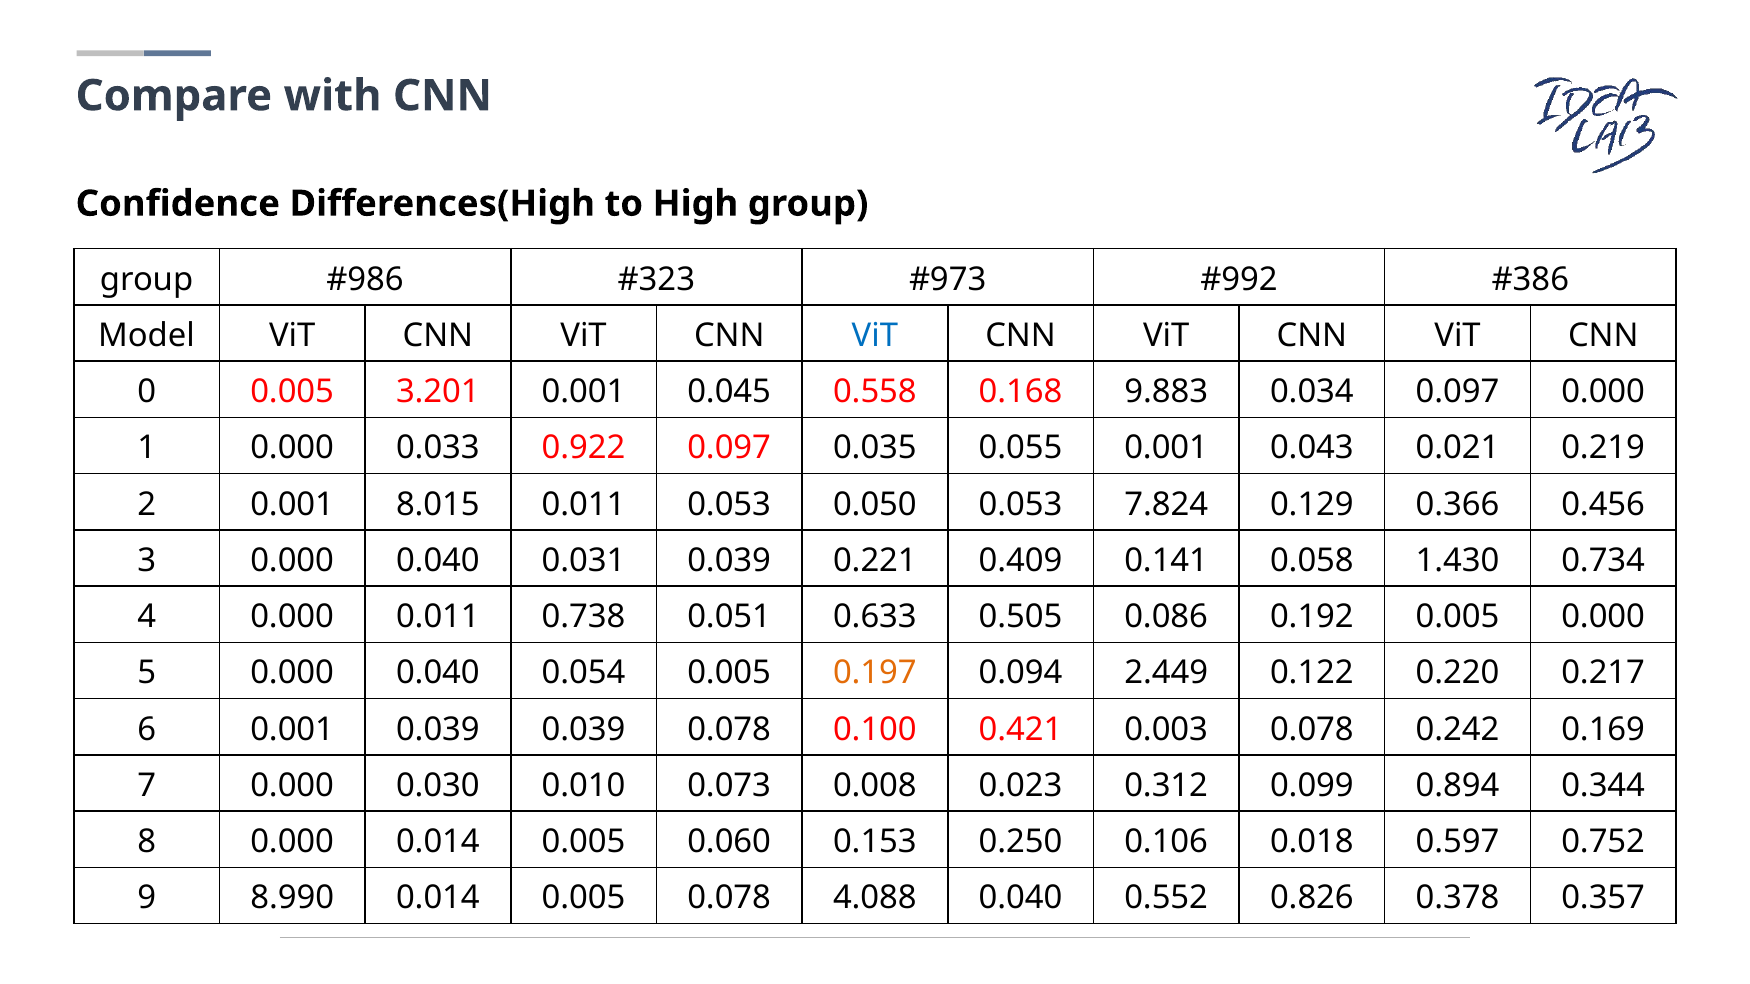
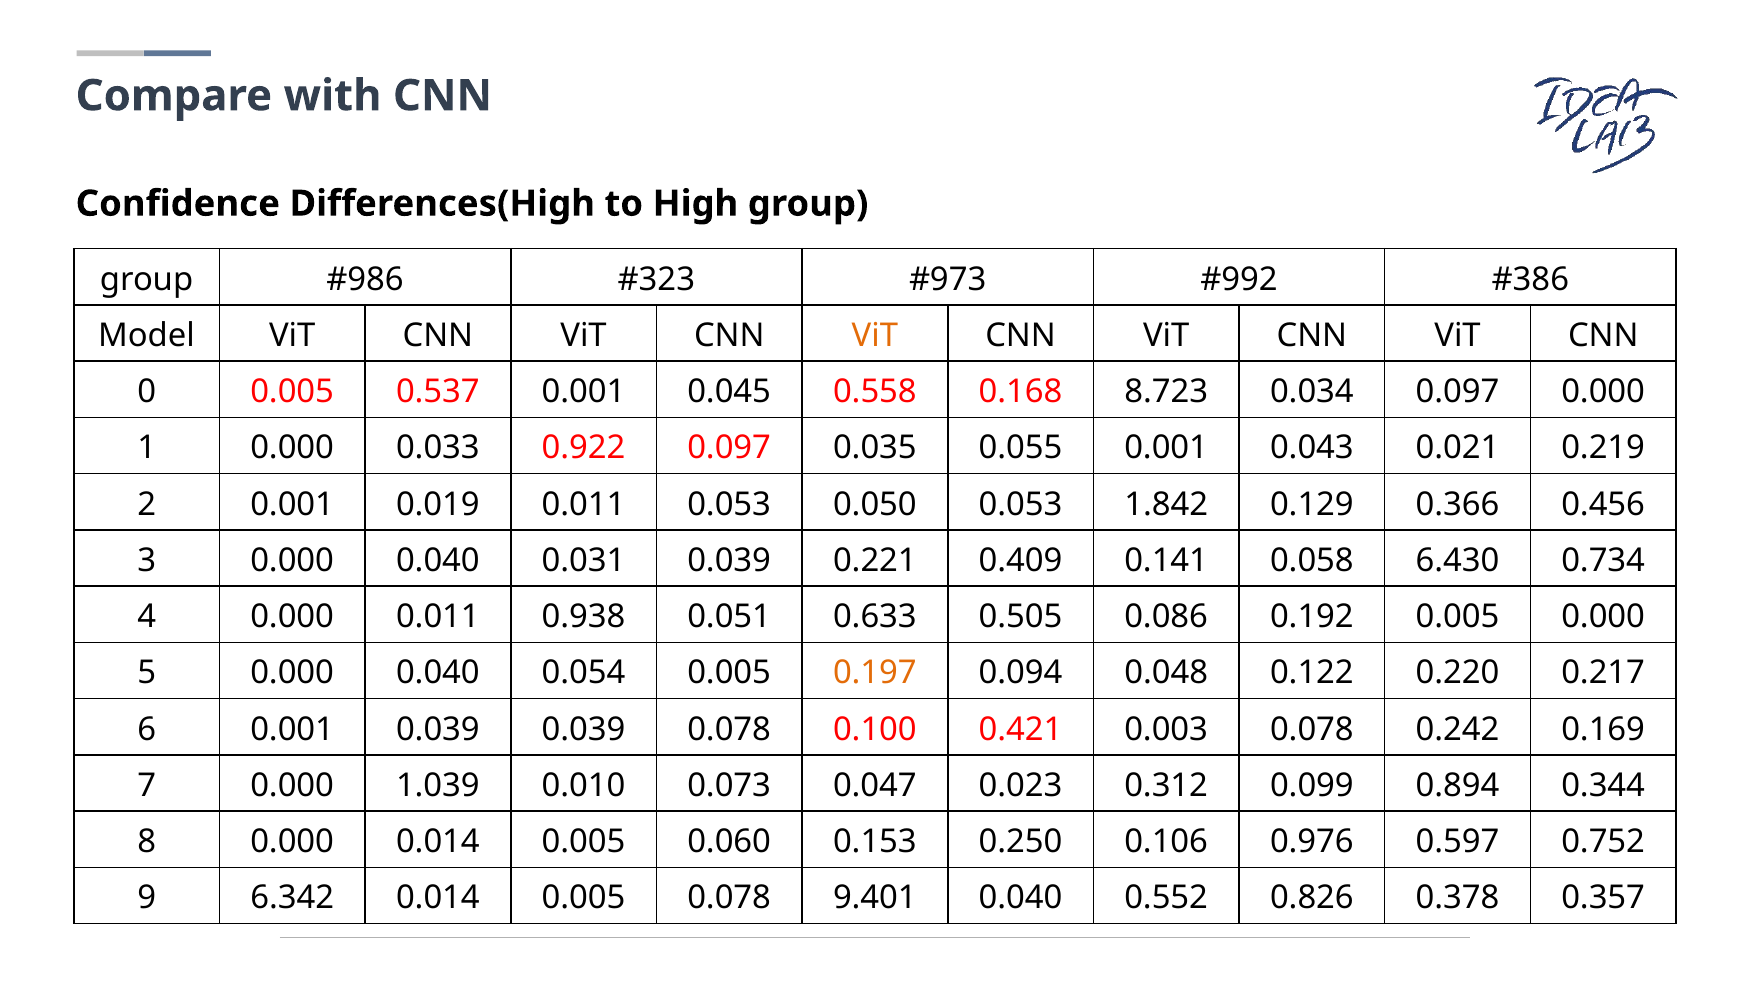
ViT colour: blue -> orange (875, 336)
3.201: 3.201 -> 0.537 (438, 392)
9.883: 9.883 -> 8.723 (1166, 392)
8.015: 8.015 -> 0.019 (438, 505)
7.824: 7.824 -> 1.842 (1166, 505)
1.430: 1.430 -> 6.430 (1458, 561)
0.738: 0.738 -> 0.938 (584, 617)
2.449: 2.449 -> 0.048 (1166, 673)
0.030: 0.030 -> 1.039 (438, 786)
0.008: 0.008 -> 0.047 (875, 786)
0.018: 0.018 -> 0.976 (1312, 842)
8.990: 8.990 -> 6.342 (292, 899)
4.088: 4.088 -> 9.401 (875, 899)
